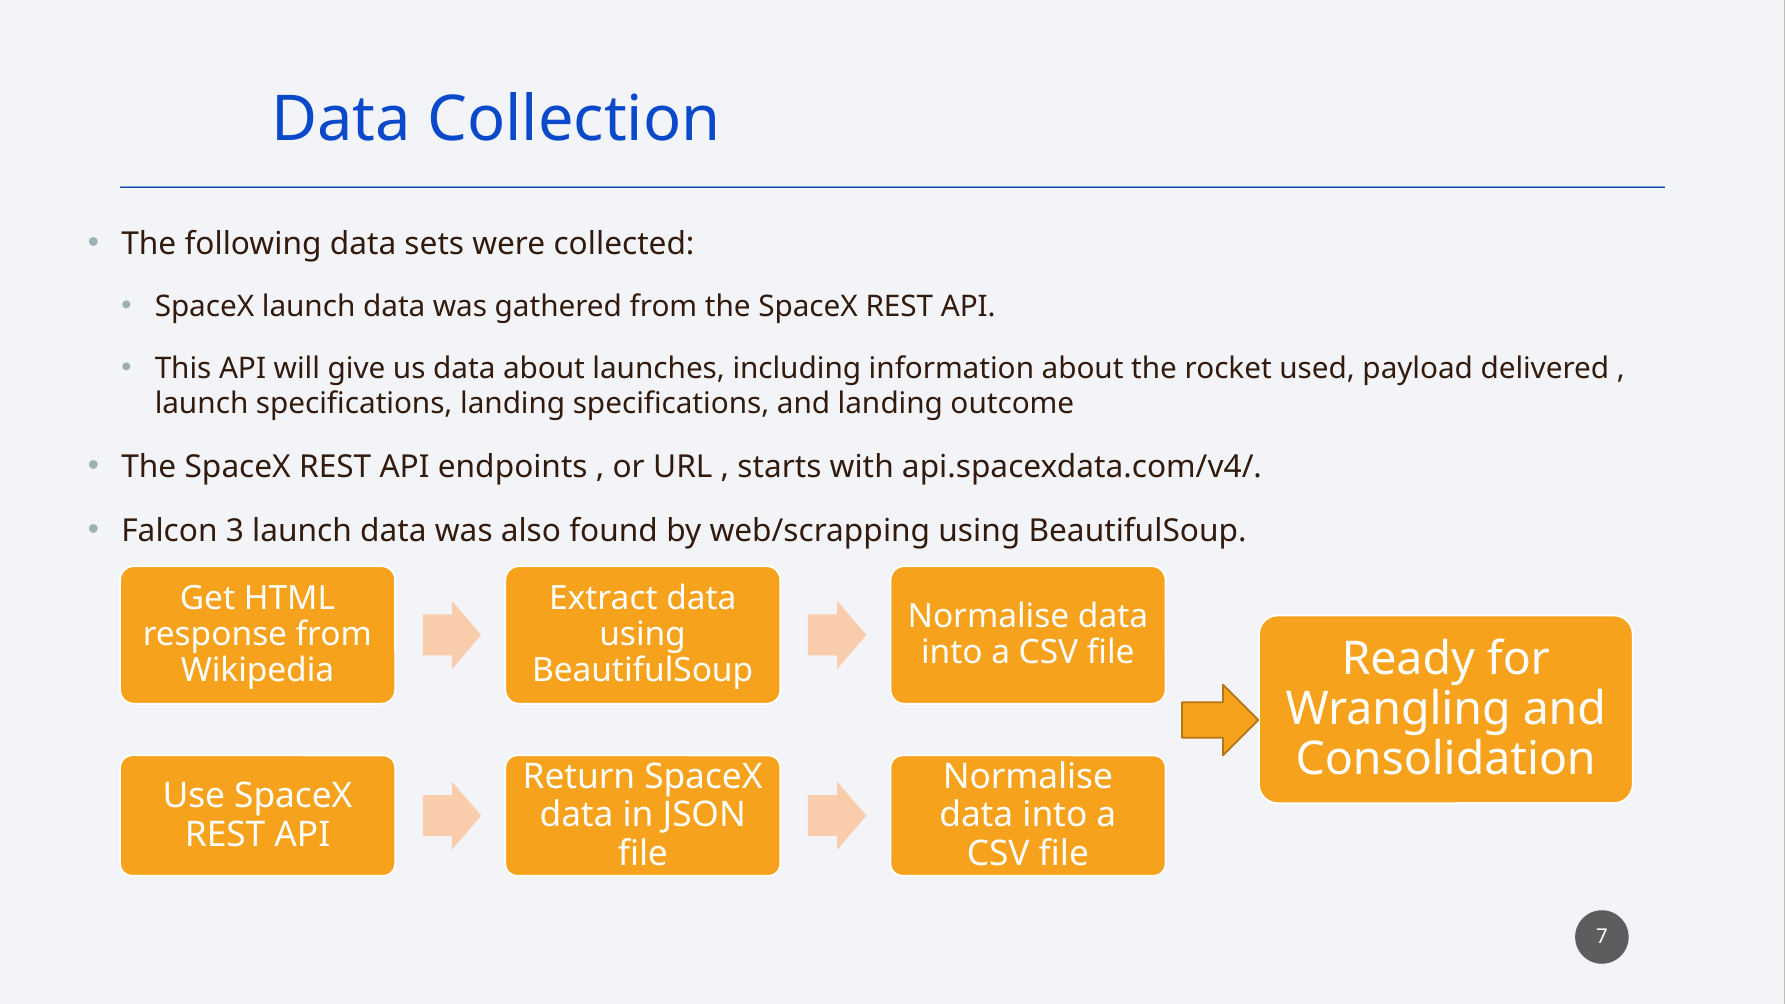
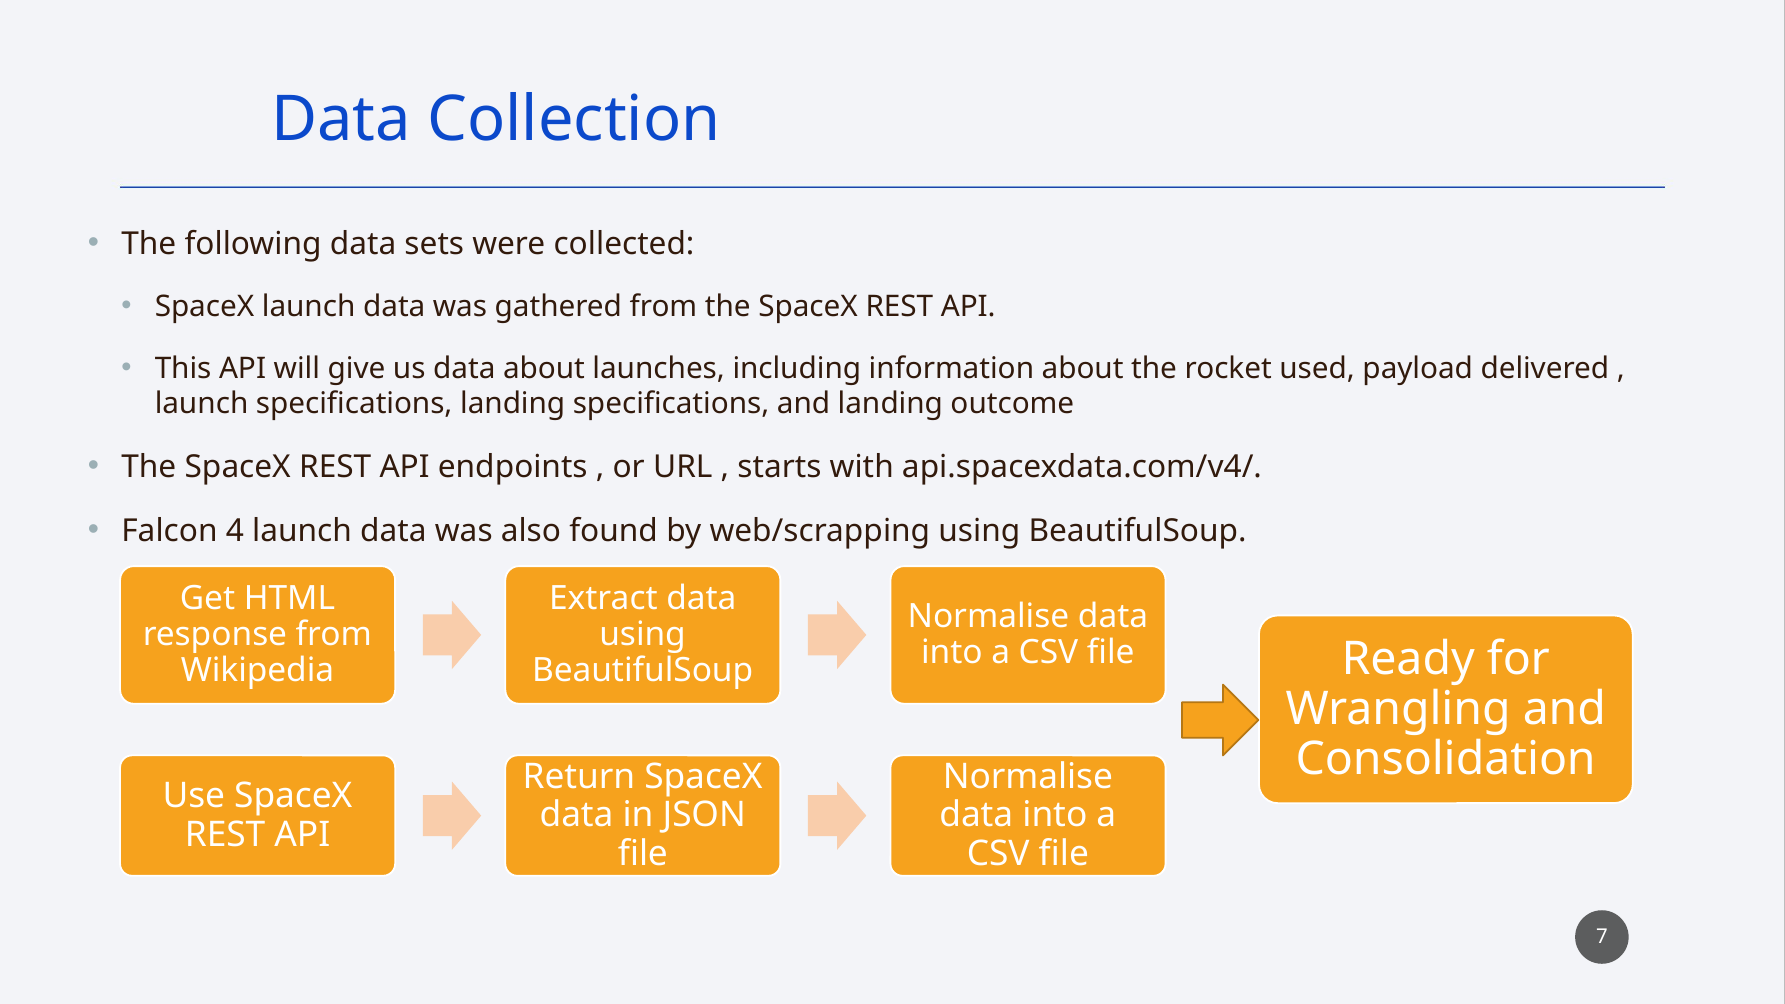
3: 3 -> 4 (235, 531)
